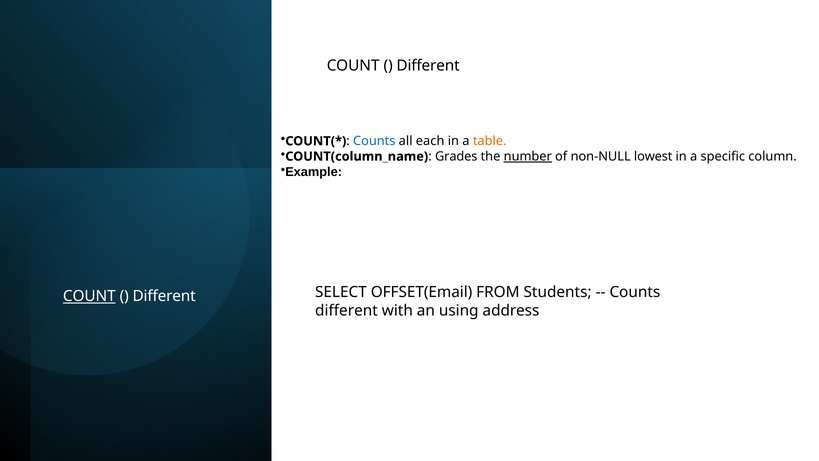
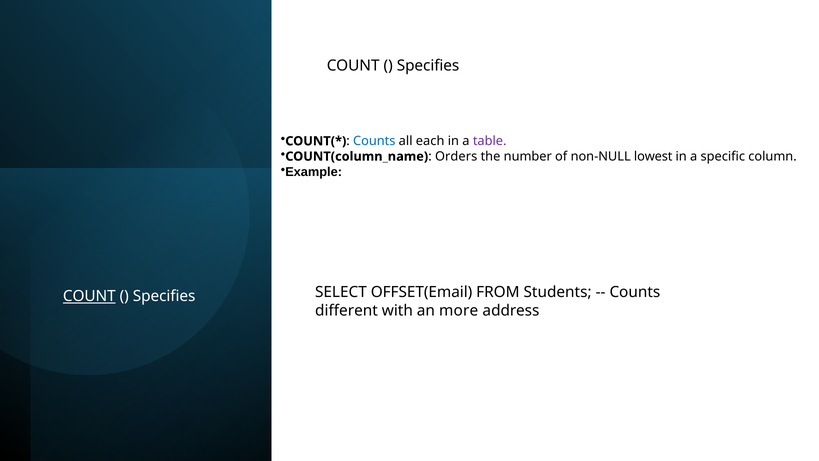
Different: Different -> Specifies (428, 65)
table colour: orange -> purple (490, 141)
Grades: Grades -> Orders (456, 156)
number underline: present -> none (528, 156)
Different: Different -> Specifies (164, 296)
using: using -> more (459, 311)
